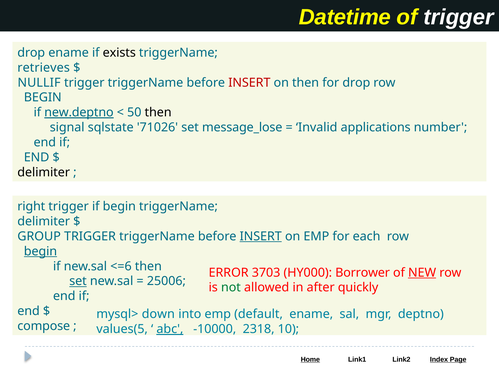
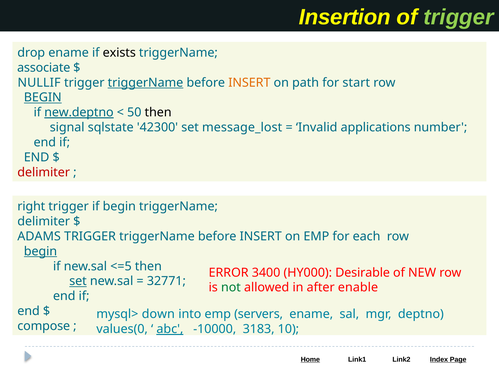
Datetime: Datetime -> Insertion (345, 17)
trigger colour: white -> light green (459, 17)
retrieves: retrieves -> associate (44, 68)
triggerName underline: none -> present (146, 83)
INSERT colour: red -> orange (249, 83)
on then: then -> path (306, 83)
for drop: drop -> start (356, 83)
BEGIN underline: none -> present (43, 98)
71026: 71026 -> 42300 (157, 128)
message_lose: message_lose -> message_lost (242, 128)
delimiter colour: black -> red (44, 172)
GROUP: GROUP -> ADAMS (39, 236)
INSERT underline: present -> none (261, 236)
<=6: <=6 -> <=5 (121, 266)
3703: 3703 -> 3400 (266, 273)
Borrower: Borrower -> Desirable (363, 273)
NEW underline: present -> none (422, 273)
25006: 25006 -> 32771 (166, 281)
quickly: quickly -> enable (358, 288)
default: default -> servers (259, 314)
values(5: values(5 -> values(0 (122, 329)
2318: 2318 -> 3183 (259, 329)
